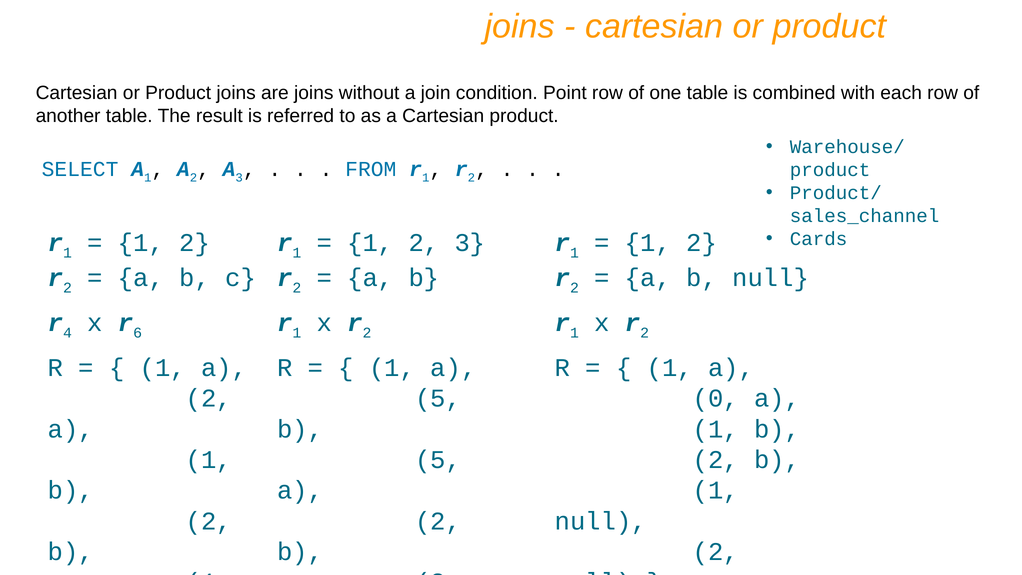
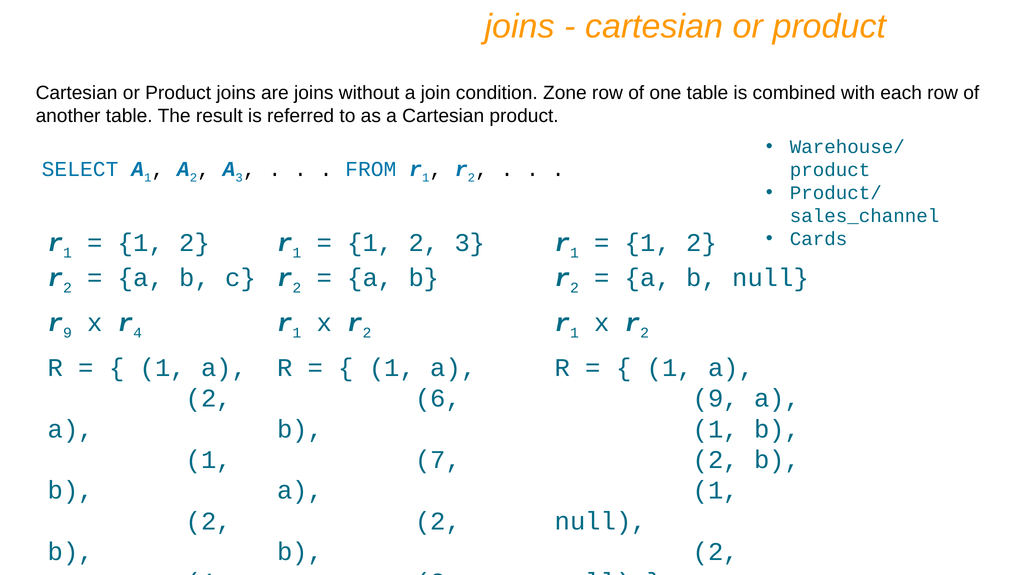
Point: Point -> Zone (565, 93)
r 4: 4 -> 9 (68, 333)
r 6: 6 -> 4 (138, 333)
5: 5 -> 6 (438, 398)
0: 0 -> 9 (716, 398)
5: 5 -> 7 (438, 460)
